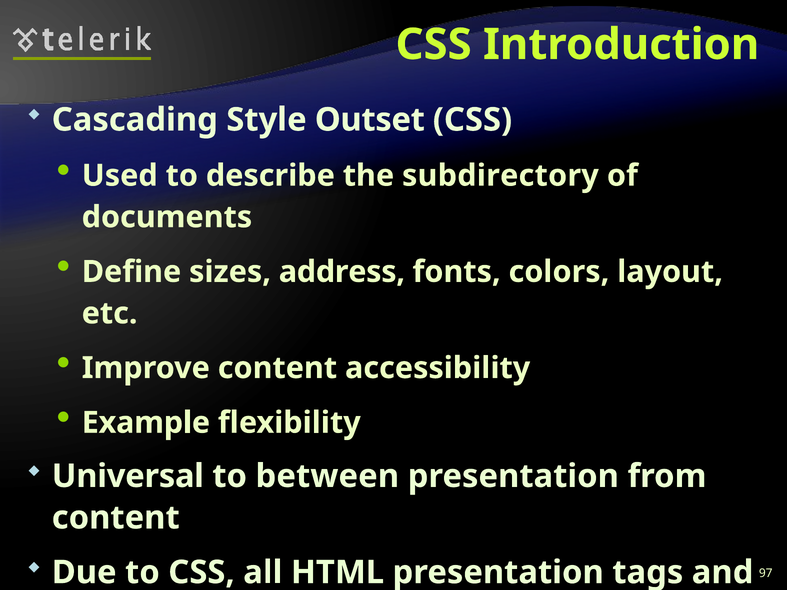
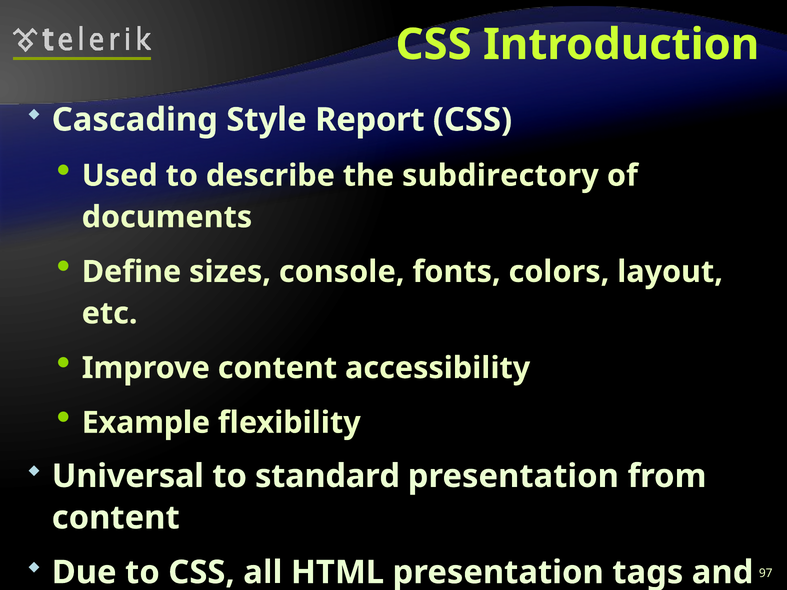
Outset: Outset -> Report (370, 120)
address: address -> console (342, 272)
between: between -> standard (328, 476)
